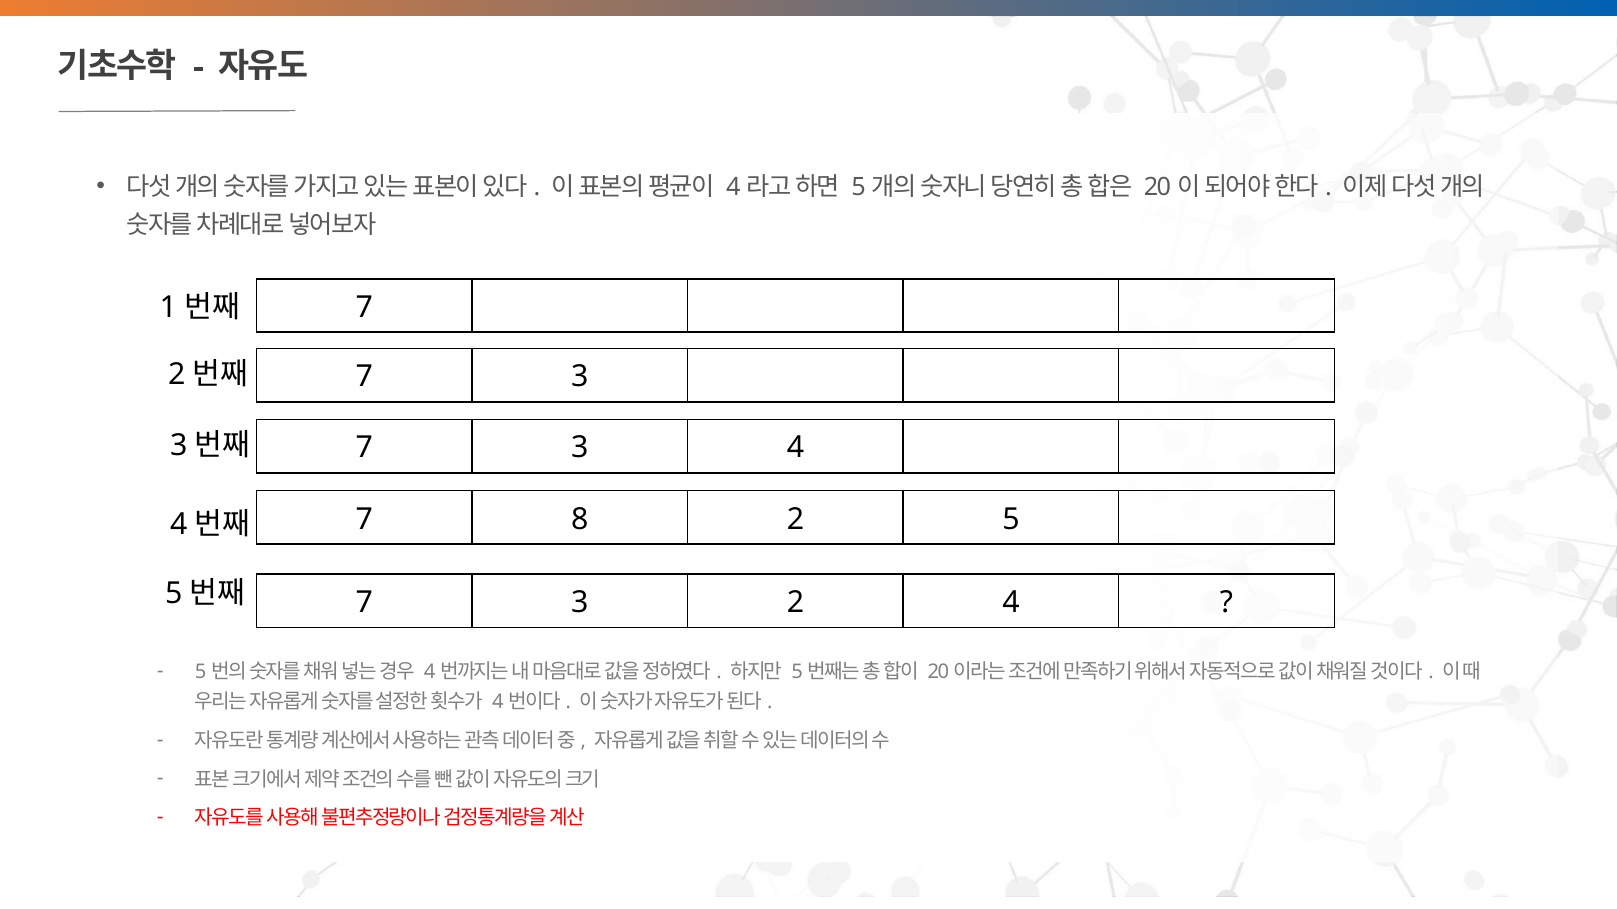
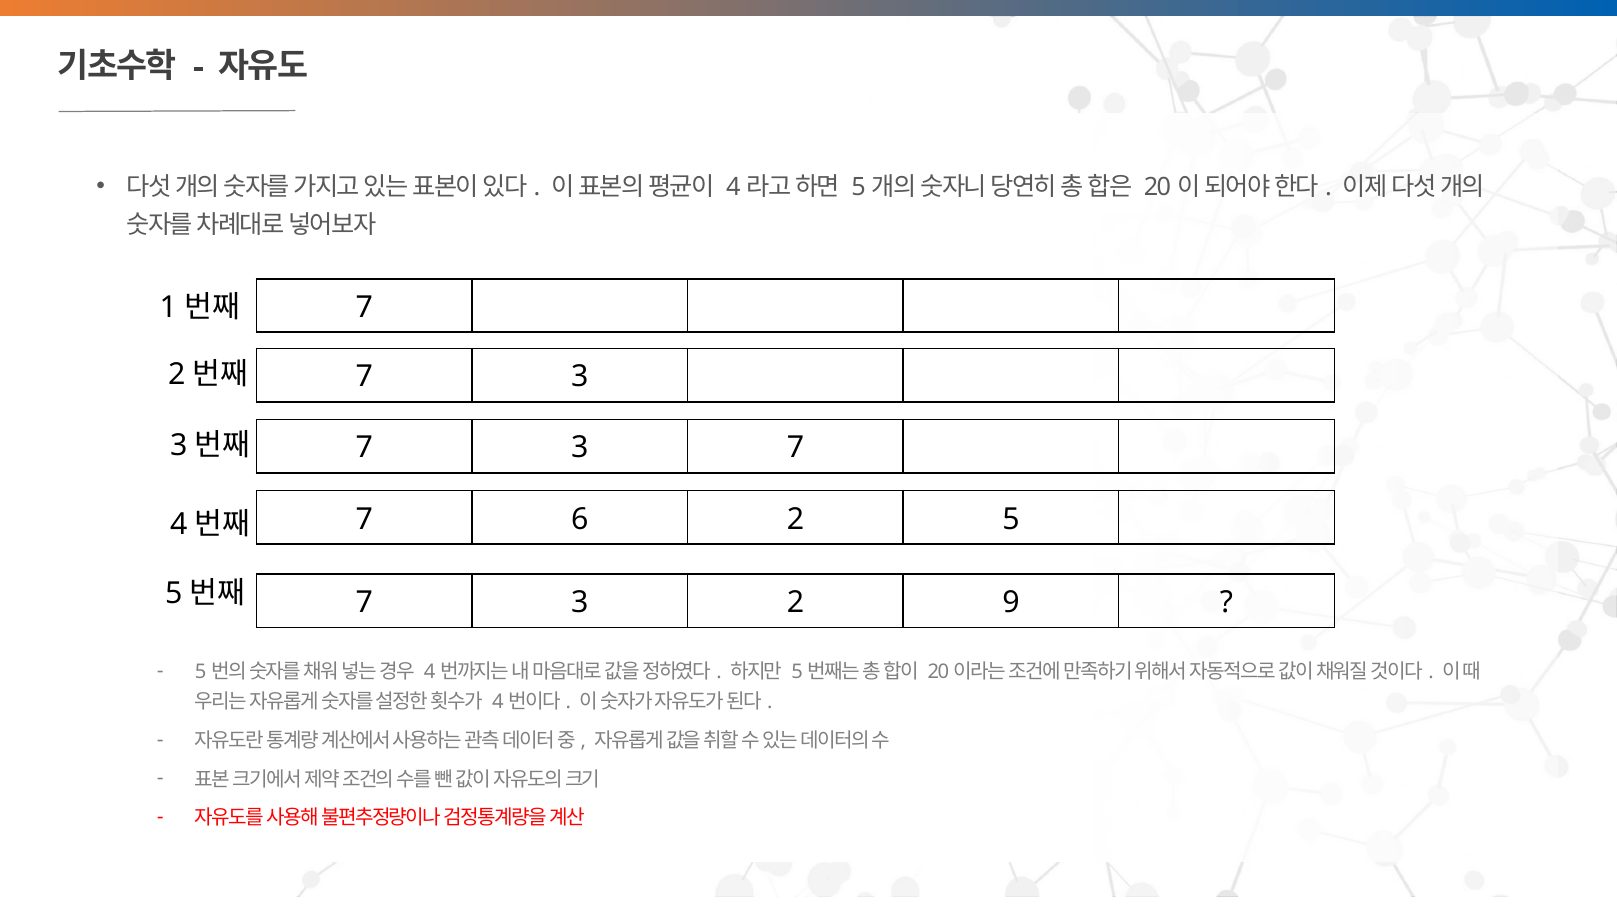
4: 4 -> 7 (795, 448)
8: 8 -> 6 (580, 519)
2 4: 4 -> 9 (1011, 603)
